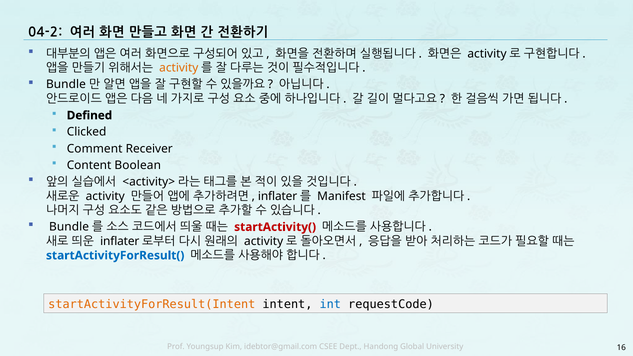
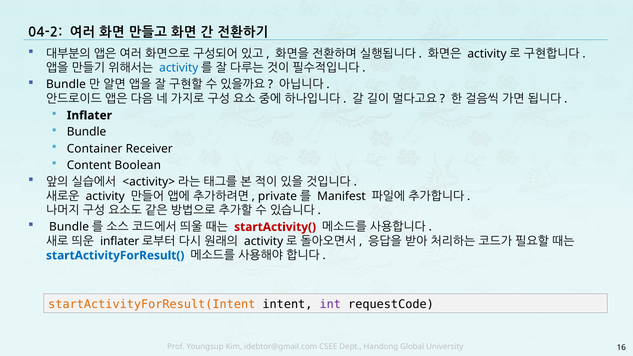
activity colour: orange -> blue (179, 68)
Defined: Defined -> Inflater (89, 115)
Clicked: Clicked -> Bundle (87, 132)
Comment: Comment -> Container (95, 149)
inflater: inflater -> private (278, 196)
int colour: blue -> purple (330, 304)
